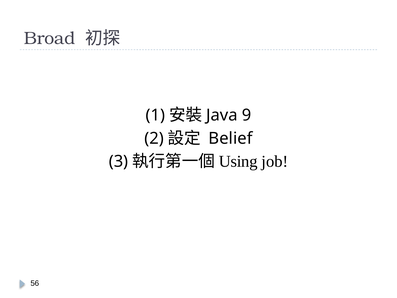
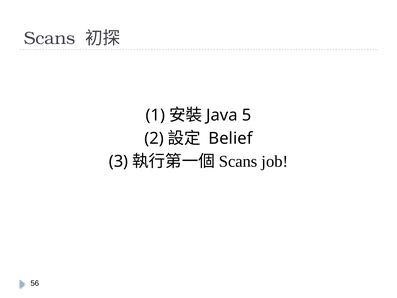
Broad: Broad -> Scans (50, 38)
9: 9 -> 5 (247, 115)
Using: Using -> Scans (238, 161)
